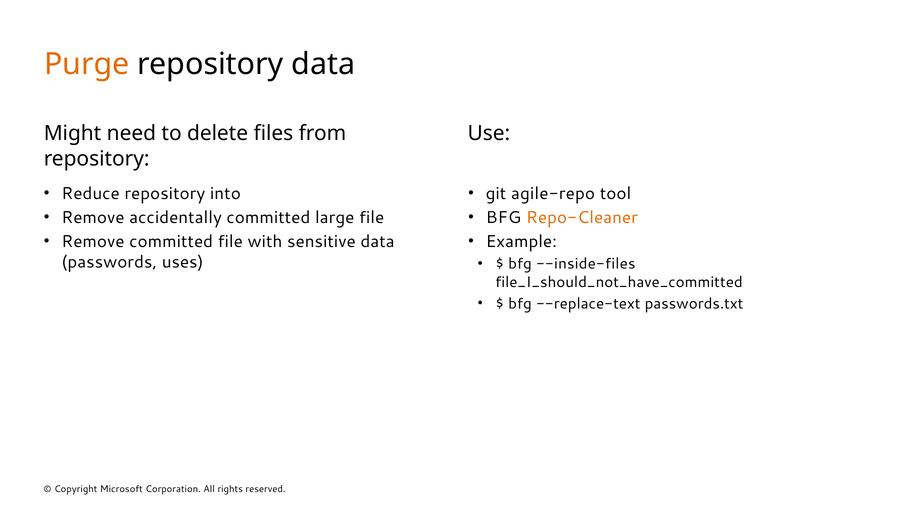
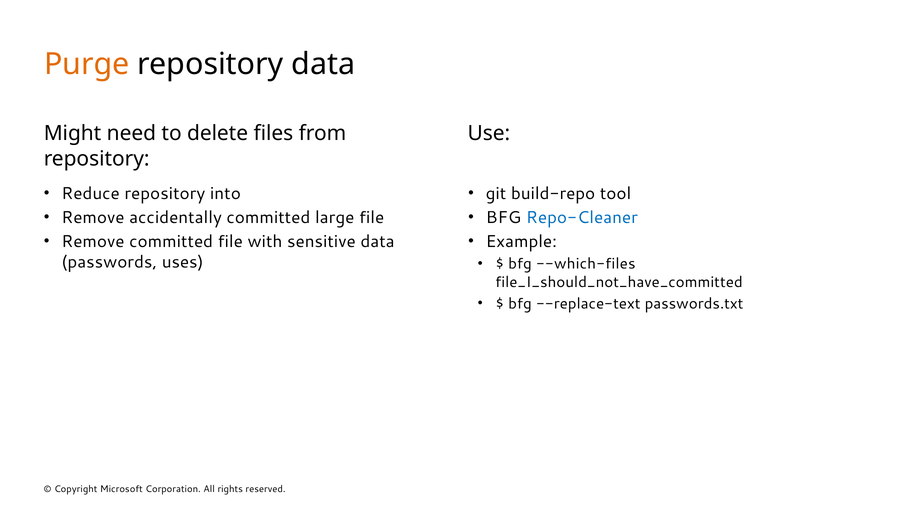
agile-repo: agile-repo -> build-repo (553, 193)
Repo-Cleaner colour: orange -> blue (582, 217)
--inside-files: --inside-files -> --which-files (586, 264)
